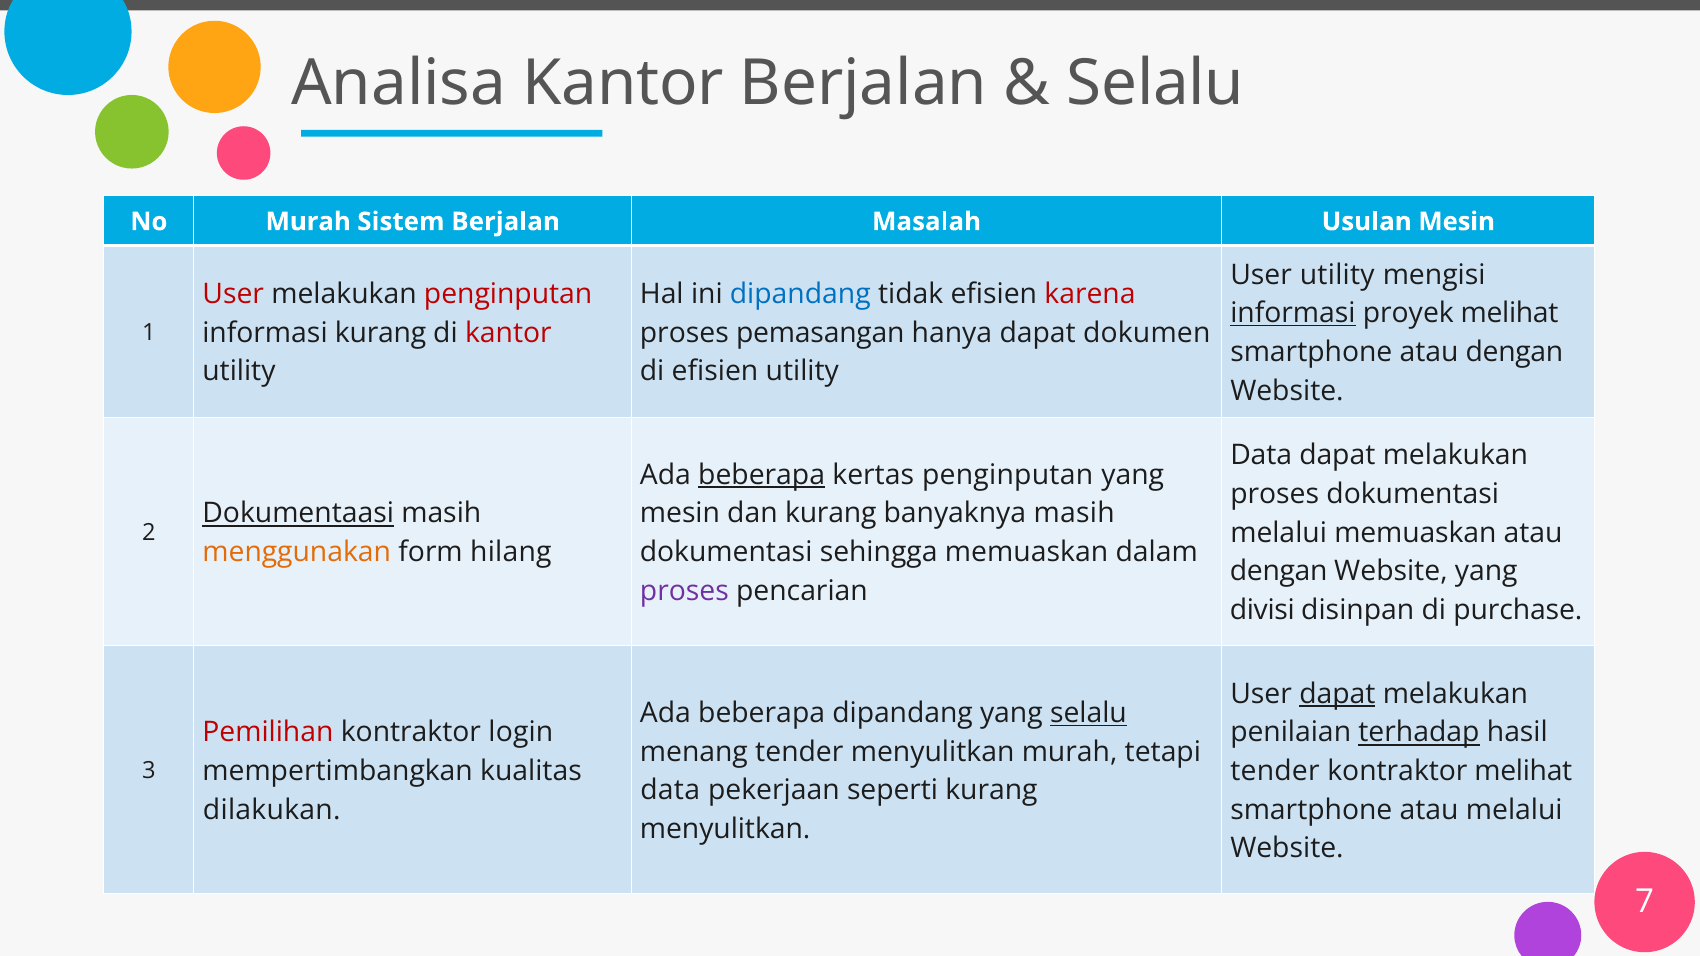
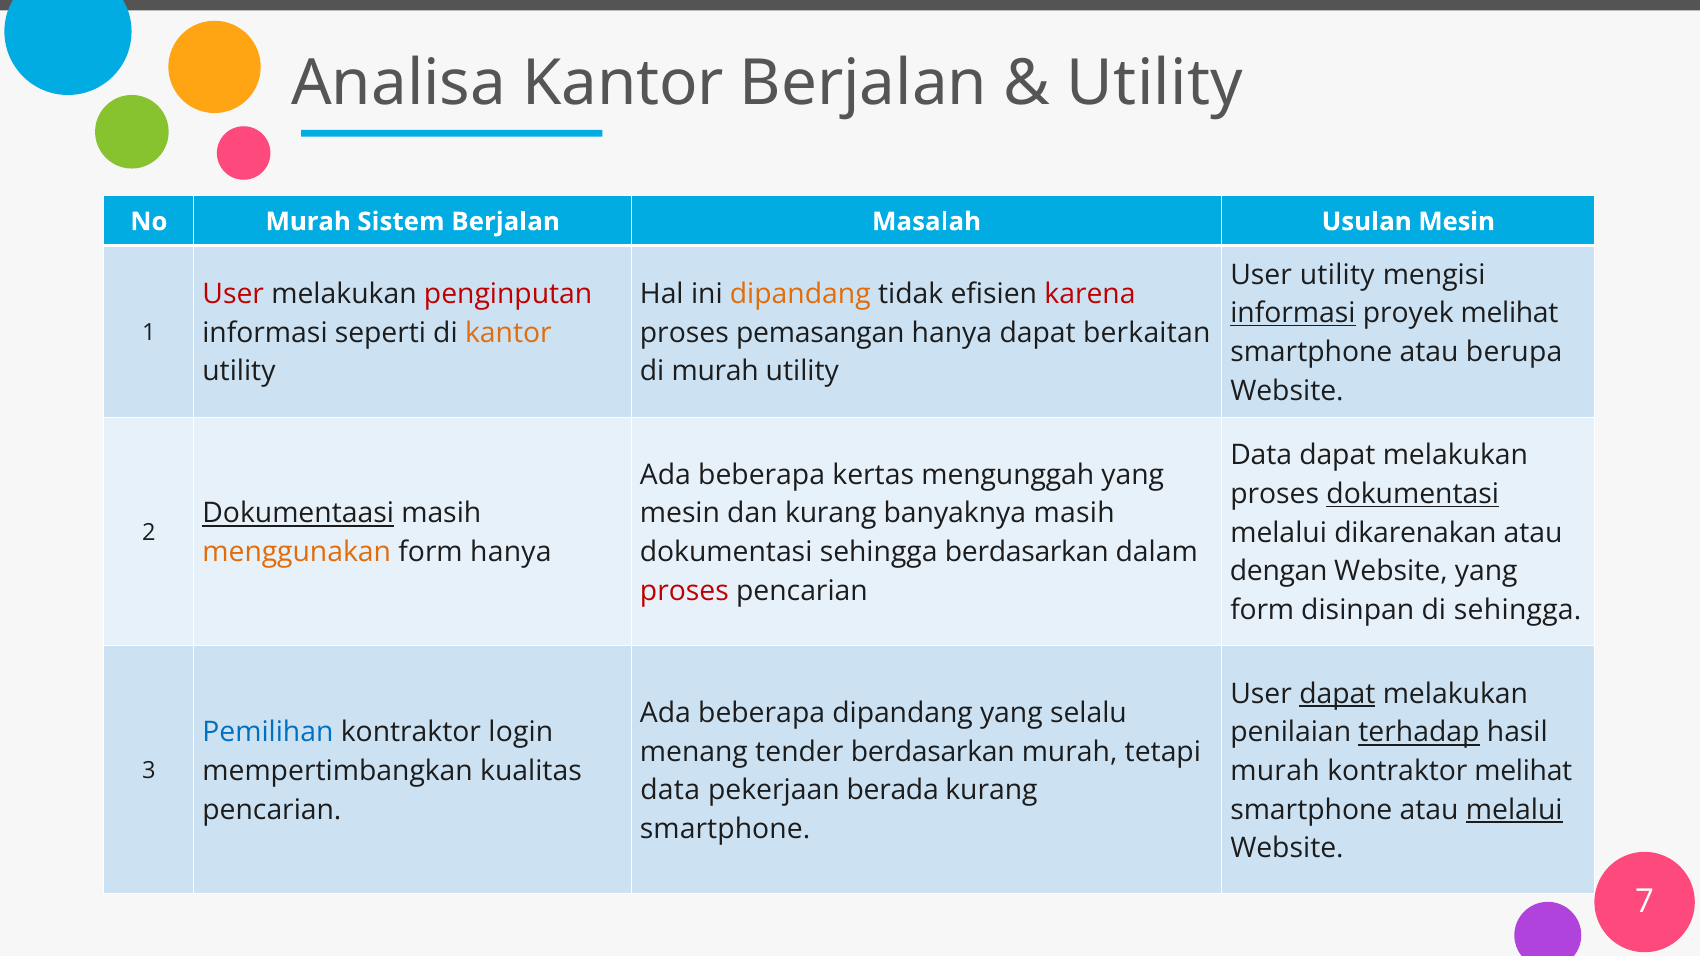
Selalu: Selalu -> Utility (1155, 83)
dipandang colour: blue -> orange (800, 294)
informasi kurang: kurang -> seperti (380, 333)
kantor colour: red -> orange (508, 333)
dokumen: dokumen -> berkaitan (1147, 333)
smartphone atau dengan: dengan -> berupa (1514, 352)
di efisien: efisien -> murah (715, 372)
beberapa underline: present -> none (762, 475)
kertas penginputan: penginputan -> mengunggah (1008, 475)
dokumentasi underline: none -> present (1413, 494)
melalui memuaskan: memuaskan -> dikarenakan (1415, 533)
form hilang: hilang -> hanya (511, 552)
sehingga memuaskan: memuaskan -> berdasarkan (1027, 552)
proses colour: purple -> red (684, 591)
divisi: divisi -> form (1262, 610)
di purchase: purchase -> sehingga (1518, 610)
selalu underline: present -> none (1088, 713)
Pemilihan colour: red -> blue (268, 733)
tender menyulitkan: menyulitkan -> berdasarkan (933, 752)
tender: tender -> murah (1275, 771)
seperti: seperti -> berada (893, 791)
dilakukan: dilakukan -> pencarian (272, 810)
melalui underline: none -> present (1514, 810)
menyulitkan: menyulitkan -> smartphone (725, 830)
